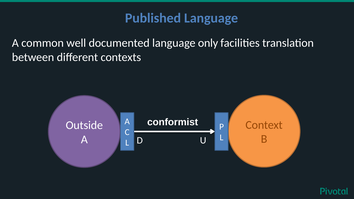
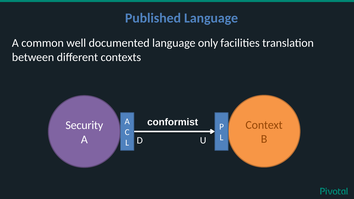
Outside: Outside -> Security (84, 125)
